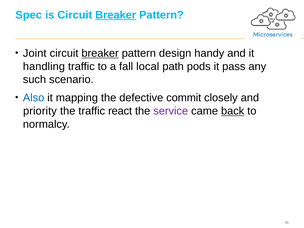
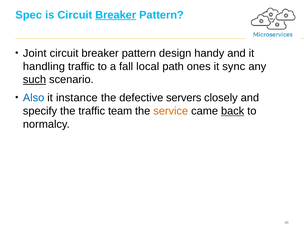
breaker underline: present -> none (100, 53)
pods: pods -> ones (199, 66)
pass: pass -> sync (234, 66)
such underline: none -> present (34, 80)
mapping: mapping -> instance (77, 98)
commit: commit -> servers (184, 98)
priority: priority -> specify (40, 111)
react: react -> team (120, 111)
service colour: purple -> orange (171, 111)
